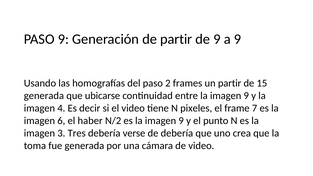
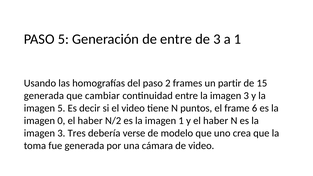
PASO 9: 9 -> 5 (63, 39)
de partir: partir -> entre (176, 39)
de 9: 9 -> 3 (217, 39)
a 9: 9 -> 1 (238, 39)
ubicarse: ubicarse -> cambiar (102, 96)
entre la imagen 9: 9 -> 3 (246, 96)
imagen 4: 4 -> 5 (61, 108)
pixeles: pixeles -> puntos (196, 108)
7: 7 -> 6 (255, 108)
6: 6 -> 0 (61, 121)
es la imagen 9: 9 -> 1 (181, 121)
y el punto: punto -> haber (216, 121)
de debería: debería -> modelo (177, 133)
